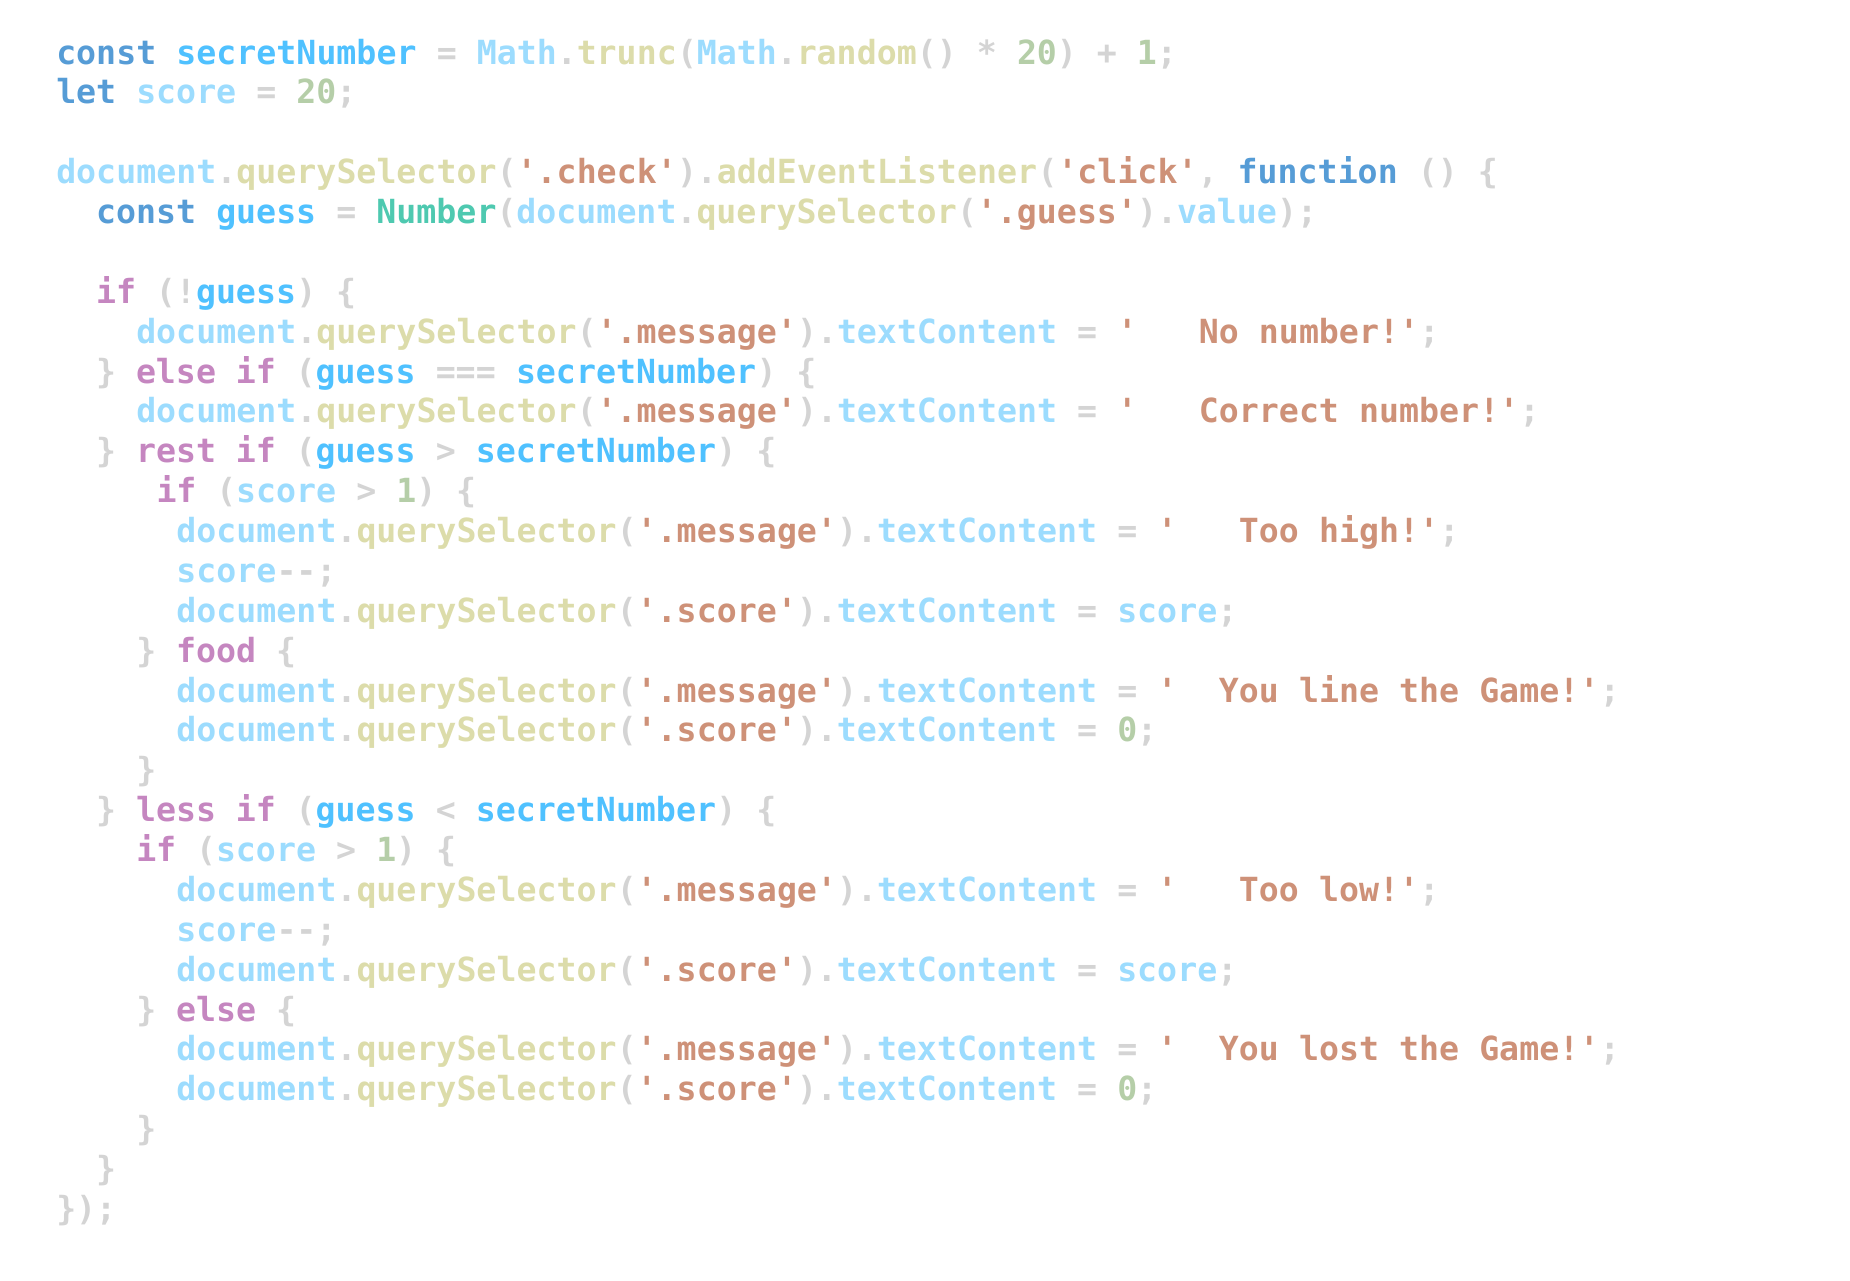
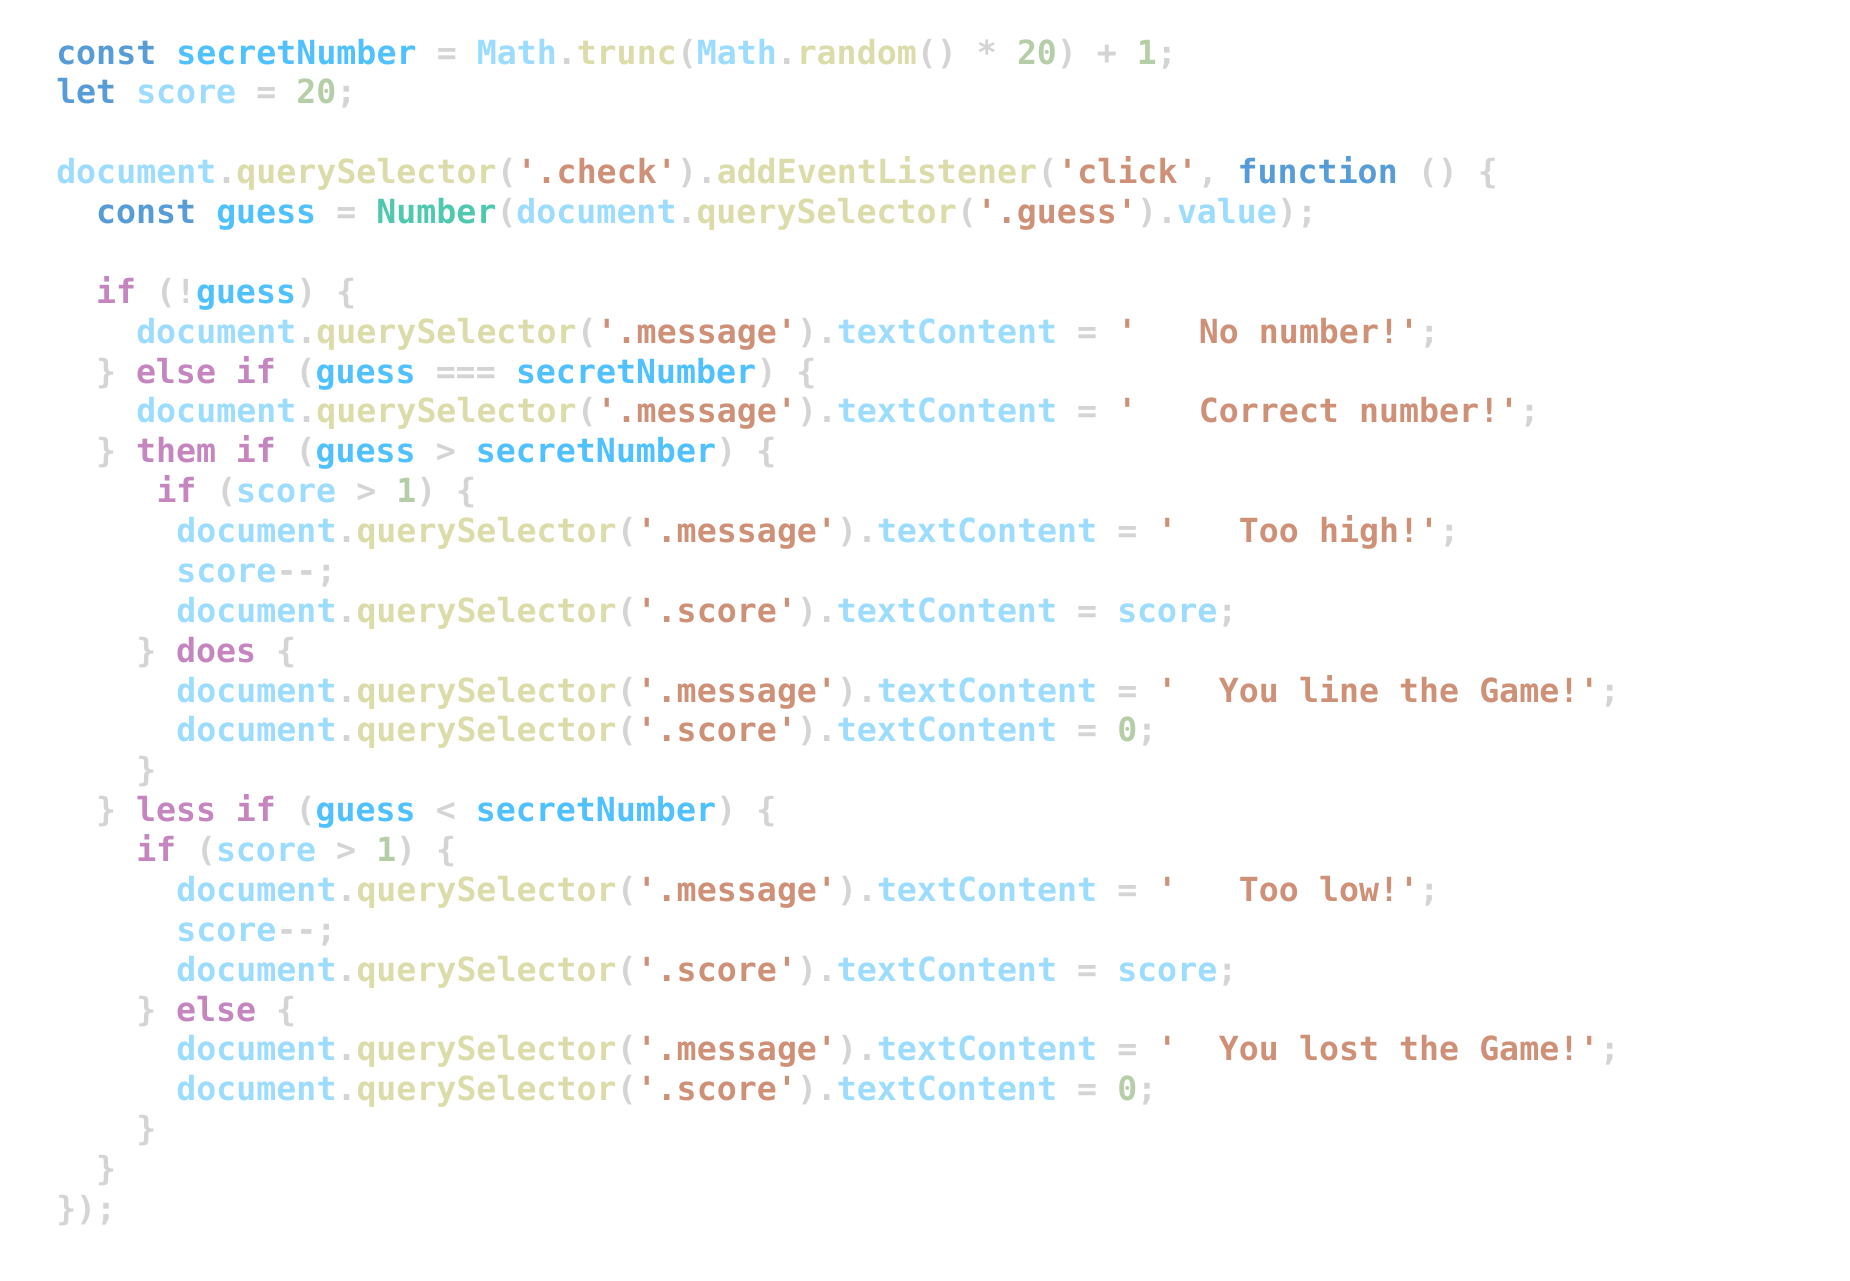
rest: rest -> them (176, 452)
food: food -> does (216, 651)
